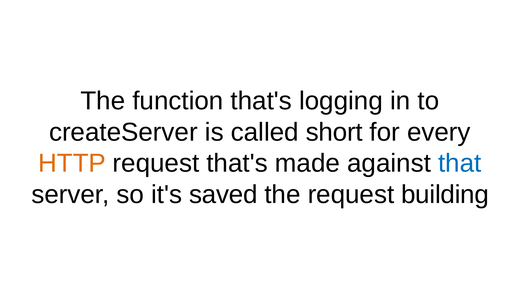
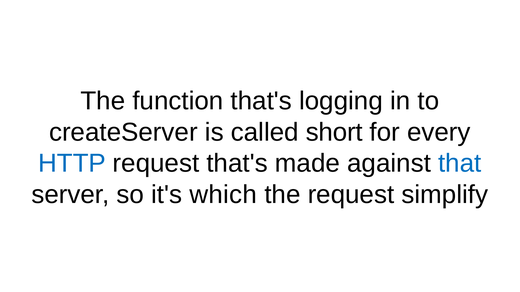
HTTP colour: orange -> blue (72, 164)
saved: saved -> which (223, 195)
building: building -> simplify (445, 195)
